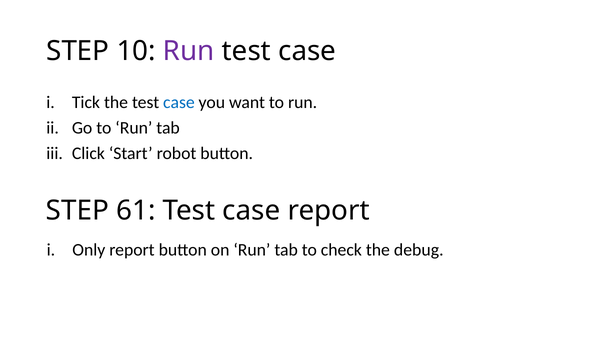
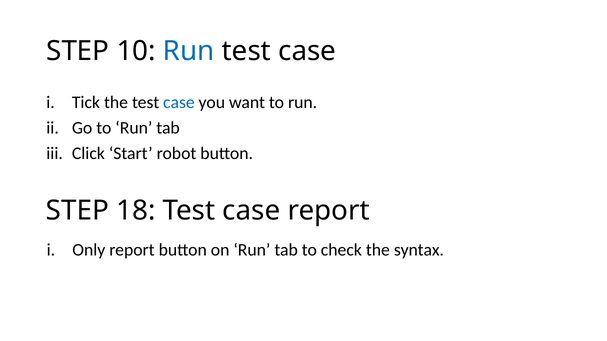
Run colour: purple -> blue (189, 51)
61: 61 -> 18 (136, 211)
debug: debug -> syntax (419, 250)
